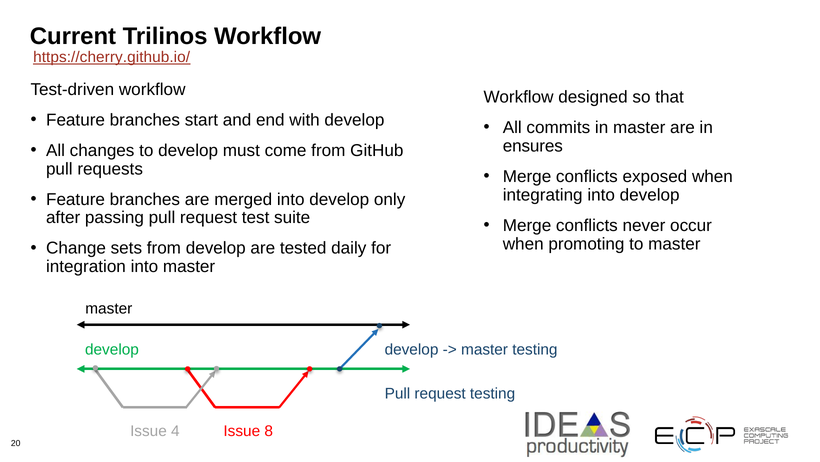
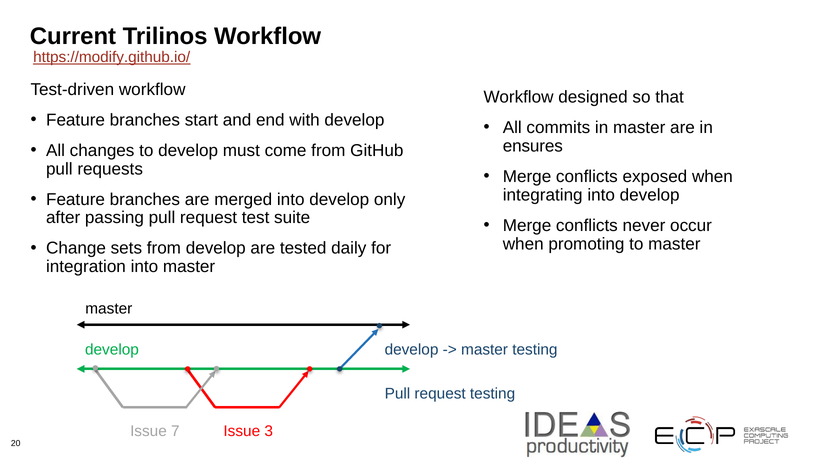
https://cherry.github.io/: https://cherry.github.io/ -> https://modify.github.io/ (112, 57)
4: 4 -> 7 (175, 430)
8: 8 -> 3 (269, 430)
